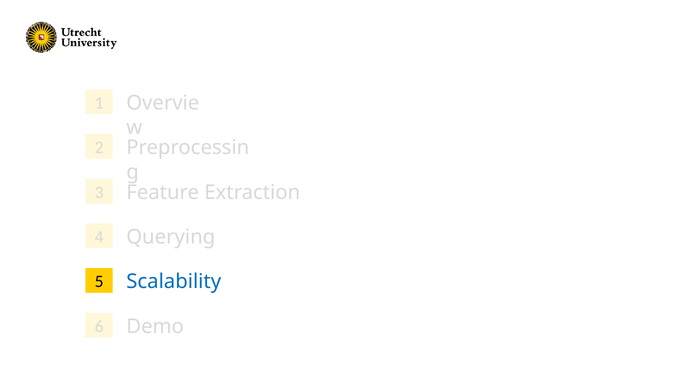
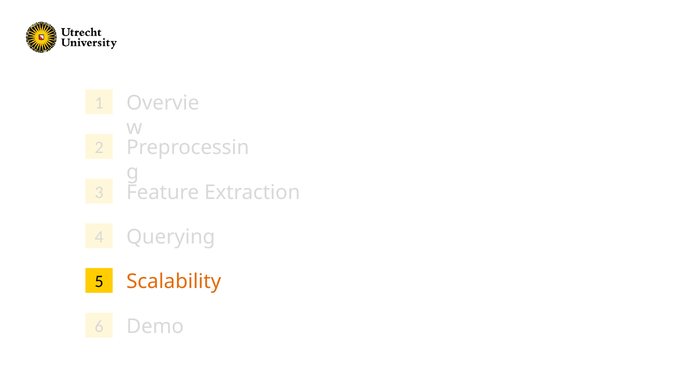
Scalability colour: blue -> orange (174, 282)
